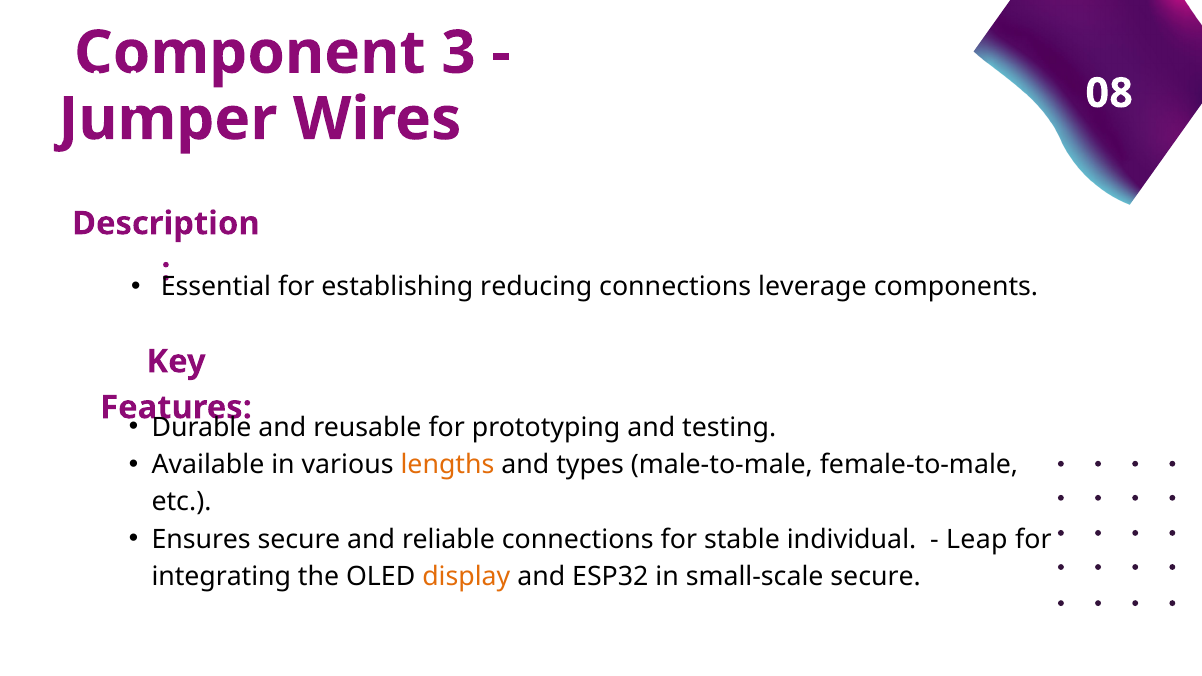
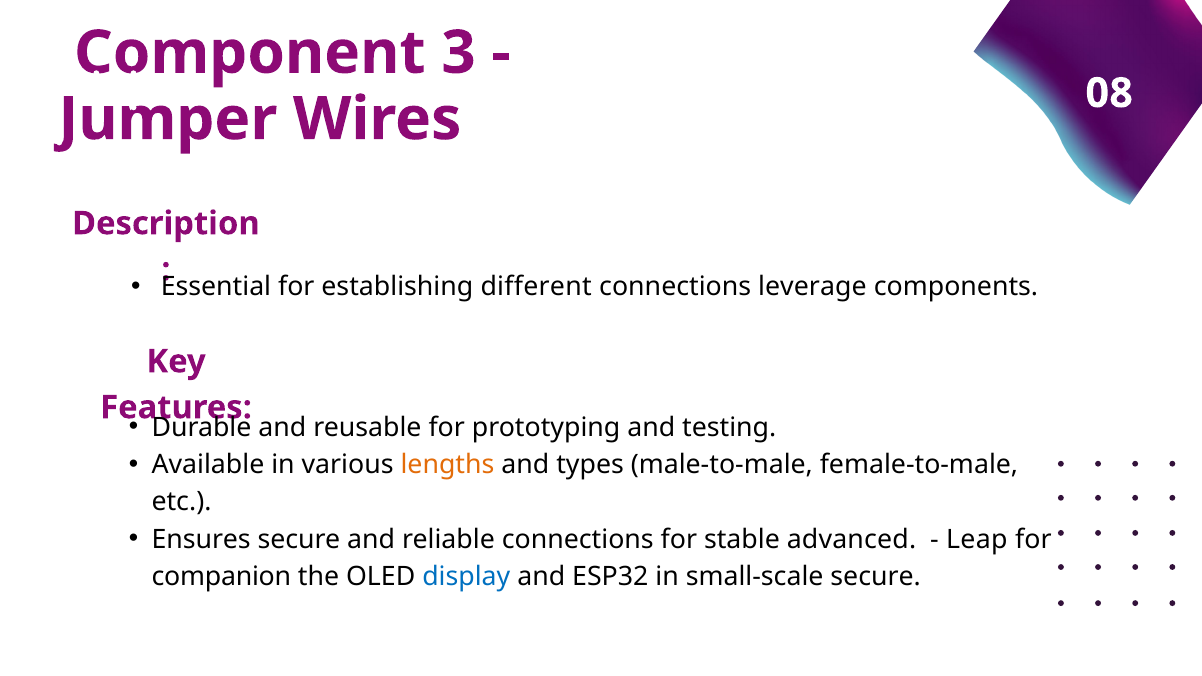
reducing: reducing -> different (536, 287)
individual: individual -> advanced (851, 540)
integrating: integrating -> companion (221, 577)
display colour: orange -> blue (466, 577)
